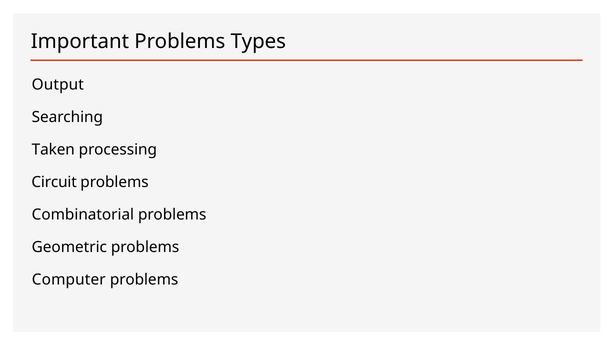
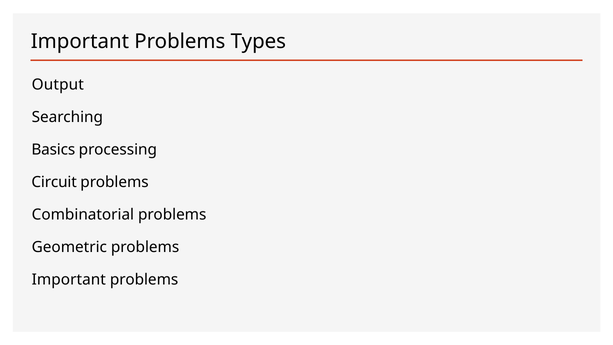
Taken: Taken -> Basics (53, 150)
Computer: Computer -> Important (69, 279)
